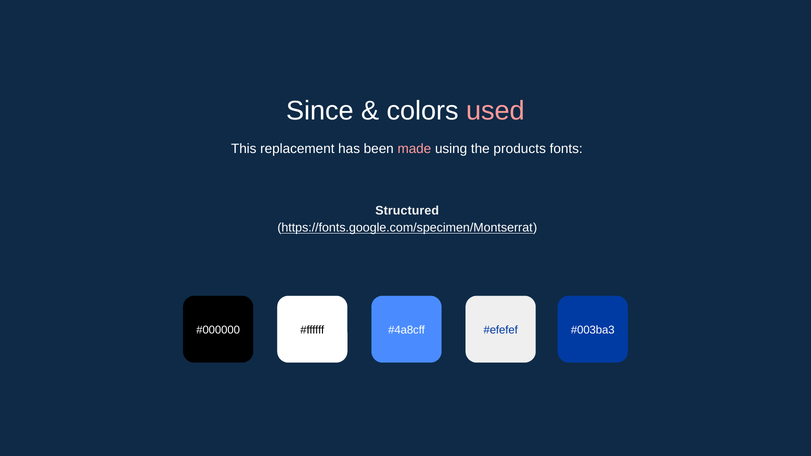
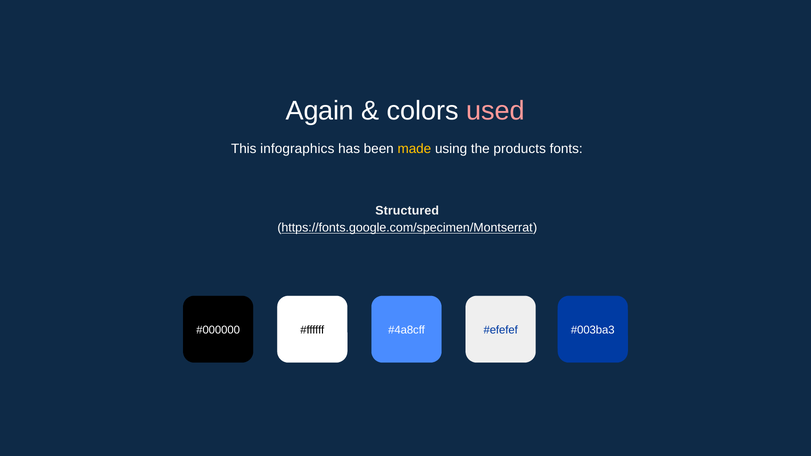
Since: Since -> Again (320, 111)
replacement: replacement -> infographics (297, 149)
made colour: pink -> yellow (414, 149)
